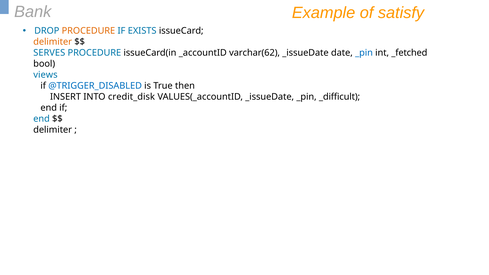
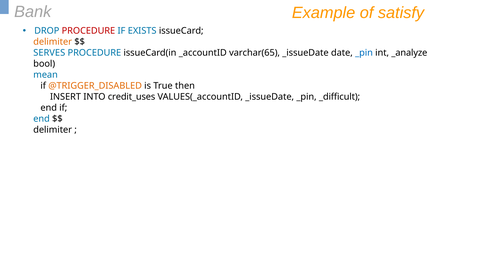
PROCEDURE colour: orange -> red (88, 31)
varchar(62: varchar(62 -> varchar(65 (255, 53)
_fetched: _fetched -> _analyze (409, 53)
views: views -> mean (46, 75)
@TRIGGER_DISABLED colour: blue -> orange (95, 86)
credit_disk: credit_disk -> credit_uses (132, 97)
